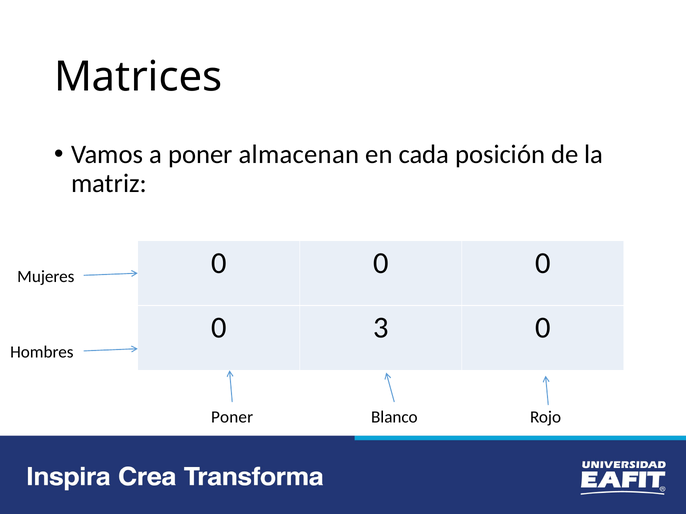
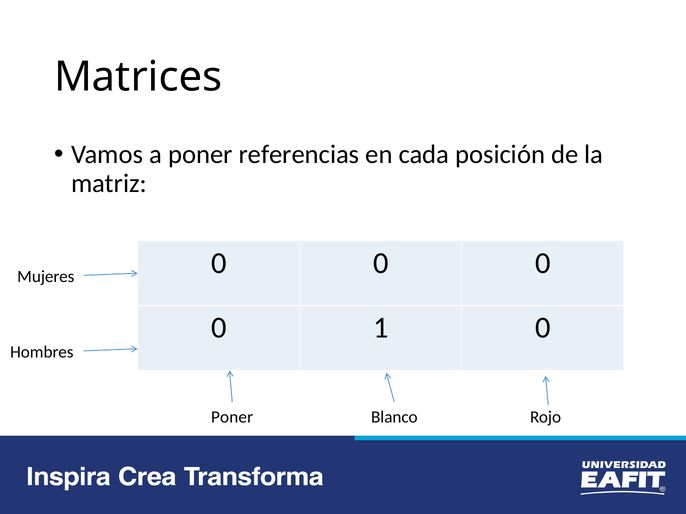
almacenan: almacenan -> referencias (299, 155)
3: 3 -> 1 (381, 328)
